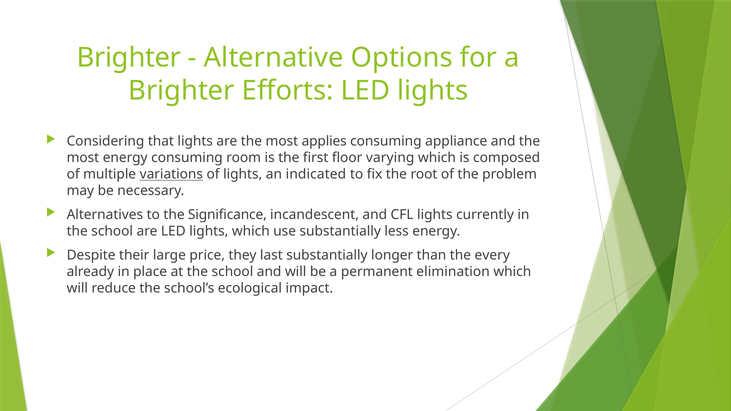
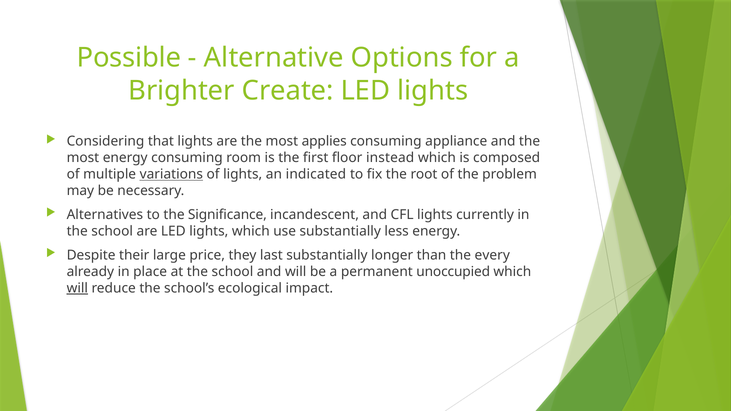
Brighter: Brighter -> Possible (129, 58)
Efforts: Efforts -> Create (288, 91)
varying: varying -> instead (390, 158)
elimination: elimination -> unoccupied (453, 272)
will underline: none -> present (77, 288)
